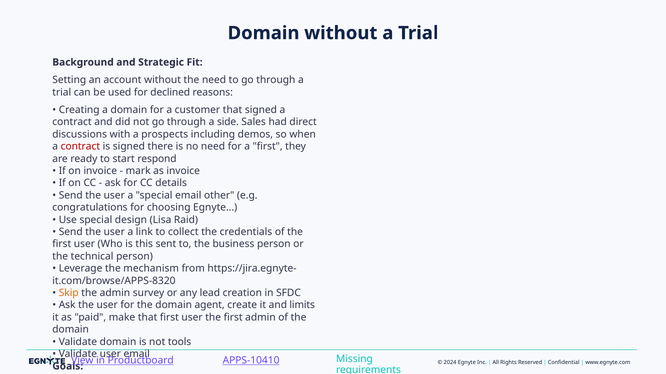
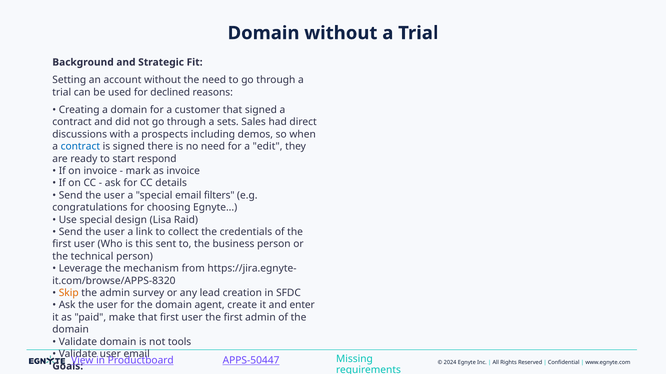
side: side -> sets (228, 122)
contract colour: red -> blue (80, 147)
a first: first -> edit (268, 147)
other: other -> filters (219, 196)
limits: limits -> enter (302, 306)
APPS-10410: APPS-10410 -> APPS-50447 (251, 361)
